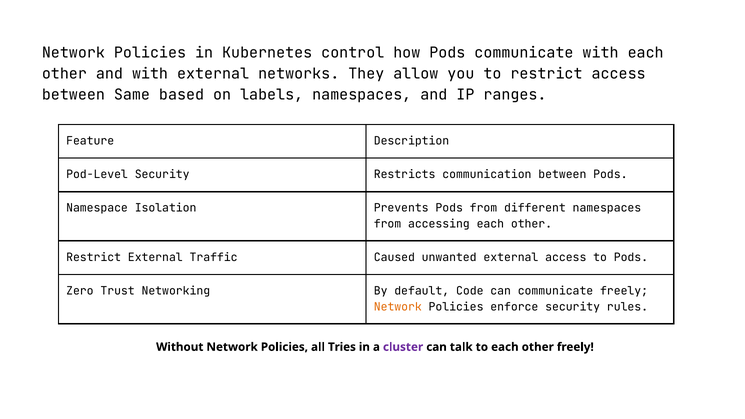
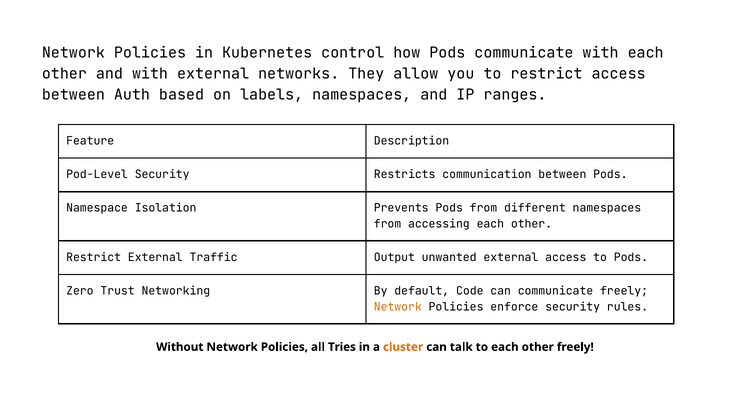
Same: Same -> Auth (132, 95)
Caused: Caused -> Output (394, 257)
cluster colour: purple -> orange (403, 347)
